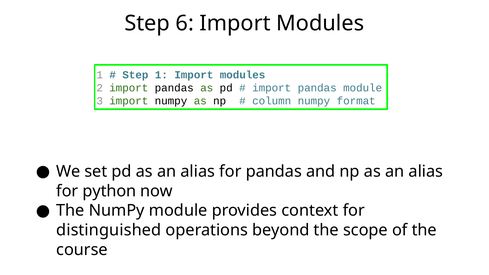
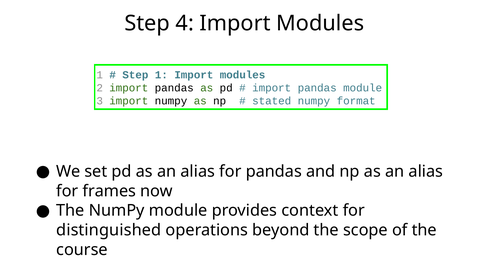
6: 6 -> 4 (185, 23)
column: column -> stated (272, 101)
python: python -> frames (109, 191)
